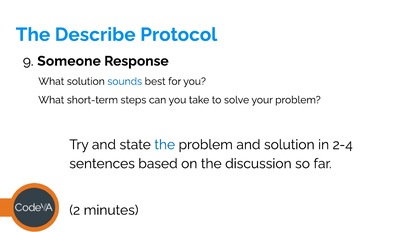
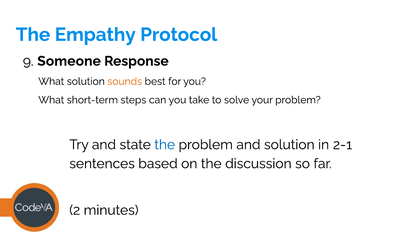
Describe: Describe -> Empathy (95, 35)
sounds colour: blue -> orange (125, 82)
2-4: 2-4 -> 2-1 (343, 145)
